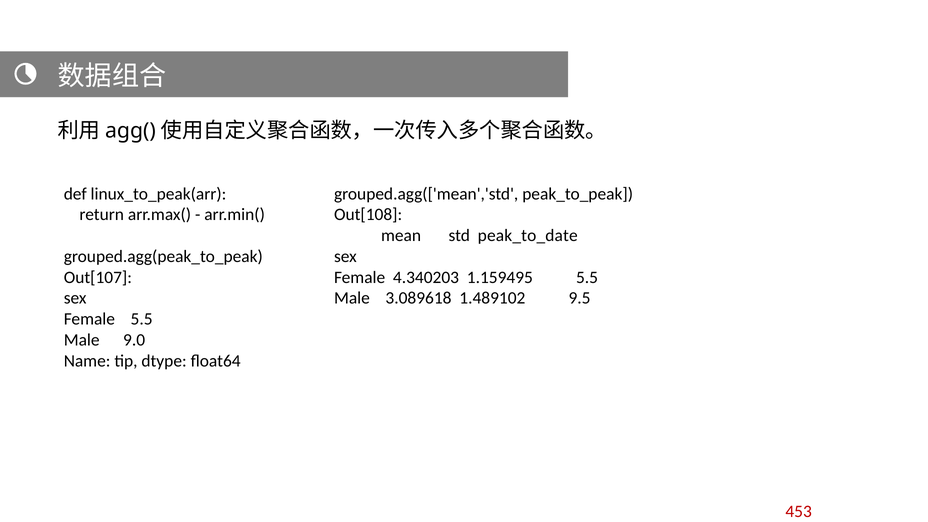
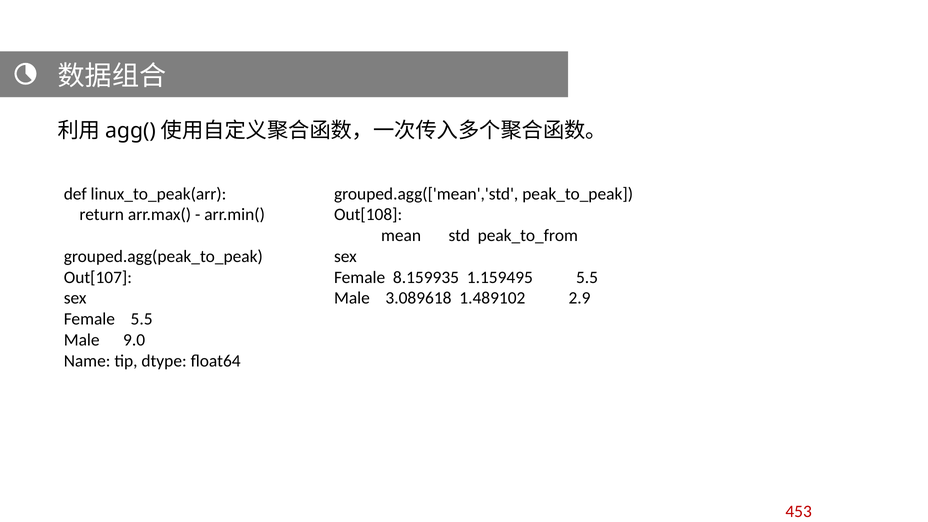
peak_to_date: peak_to_date -> peak_to_from (528, 236)
4.340203: 4.340203 -> 8.159935 (426, 277)
9.5: 9.5 -> 2.9 (580, 298)
